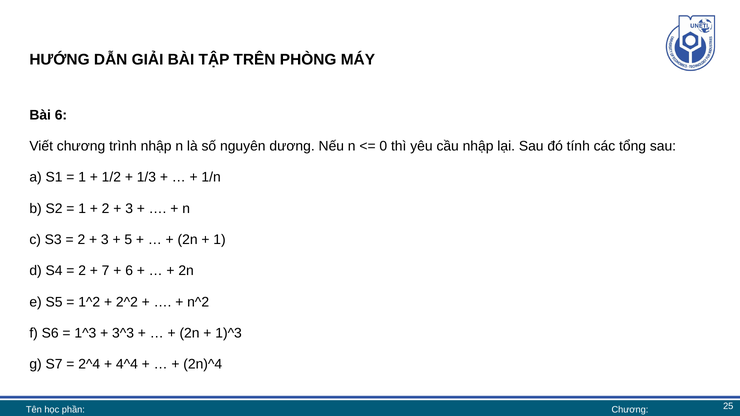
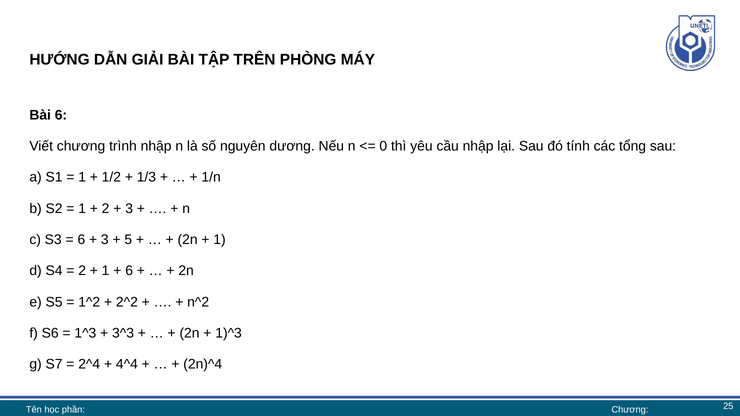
2: 2 -> 6 (81, 240)
7: 7 -> 1 (106, 271)
